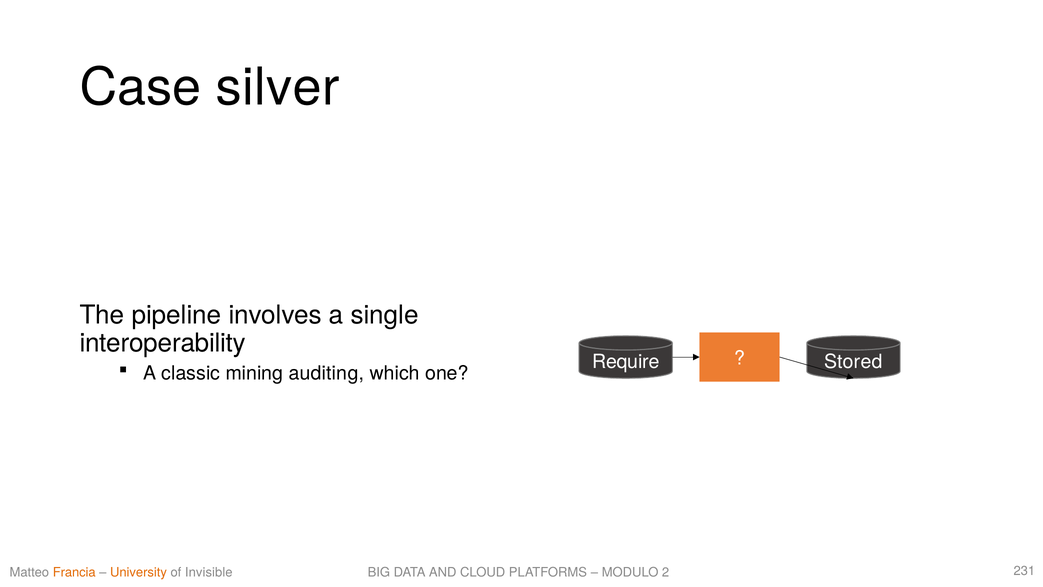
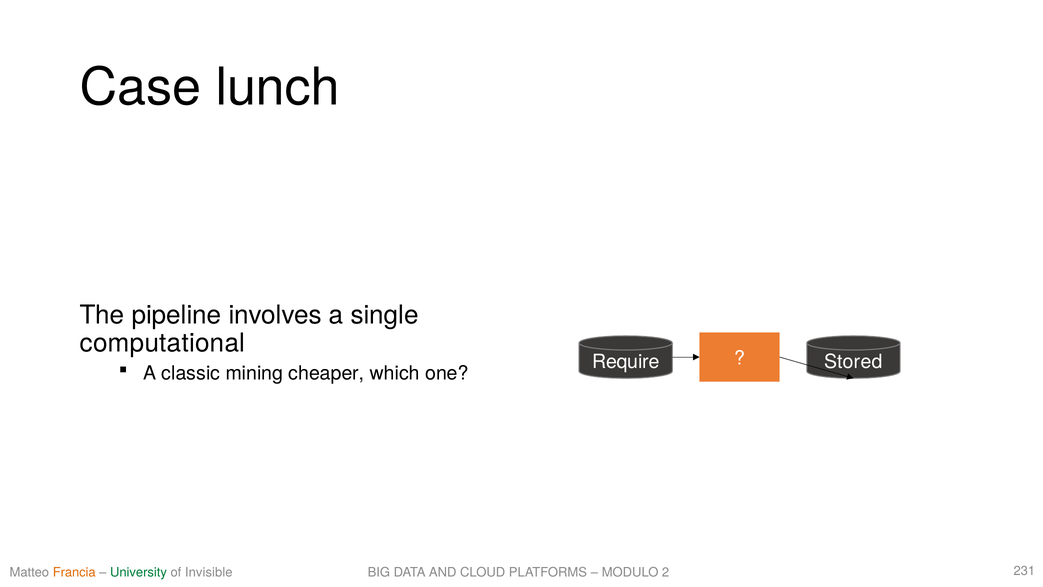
silver: silver -> lunch (278, 88)
interoperability: interoperability -> computational (163, 343)
auditing: auditing -> cheaper (326, 373)
University colour: orange -> green (138, 572)
